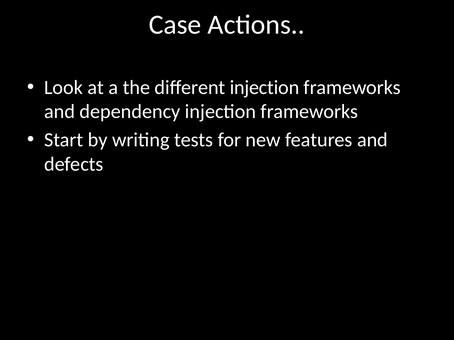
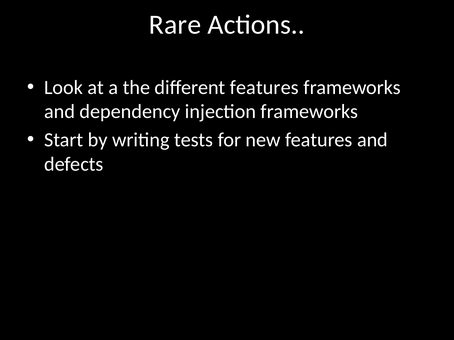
Case: Case -> Rare (175, 25)
different injection: injection -> features (264, 88)
